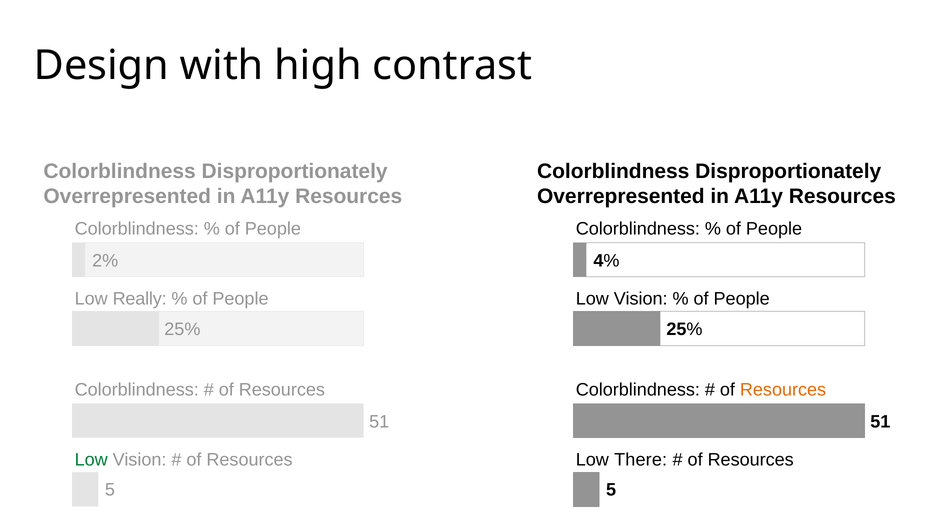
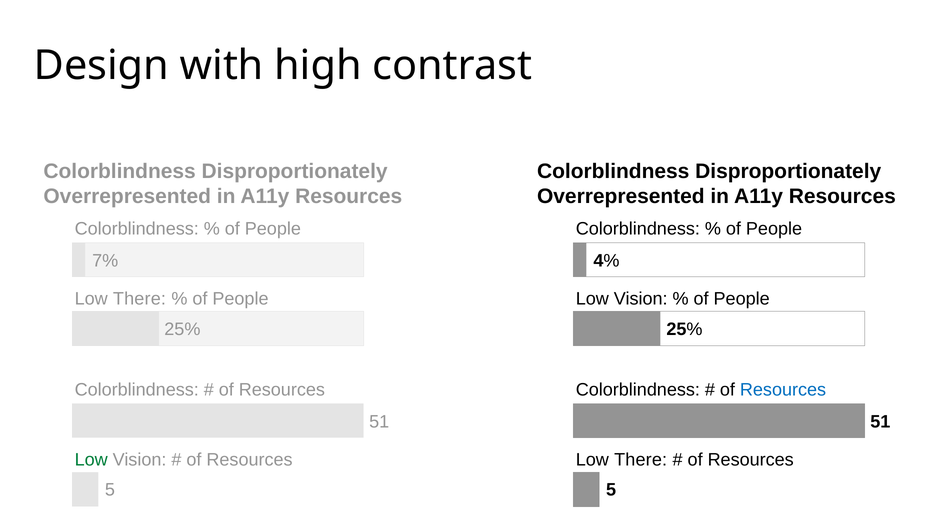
2%: 2% -> 7% (105, 261)
Really: Really -> There (139, 299)
Resources colour: orange -> blue (783, 390)
